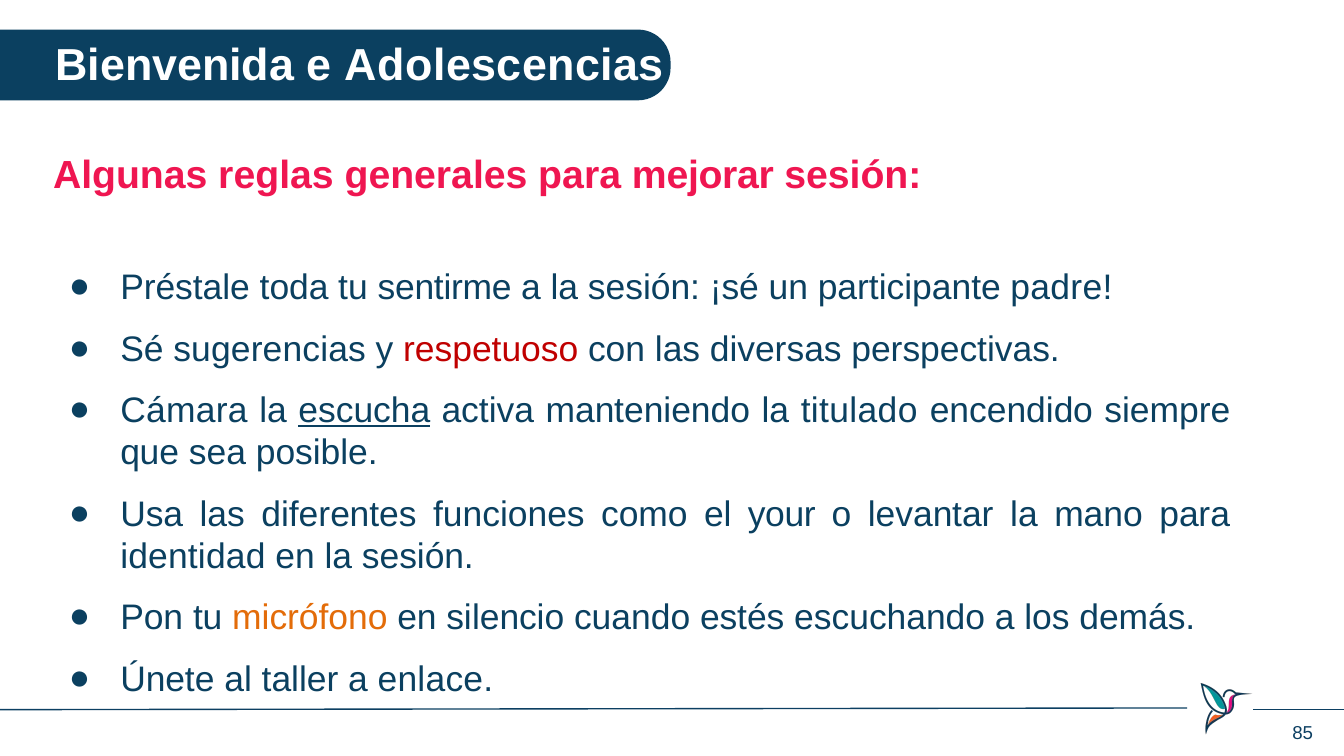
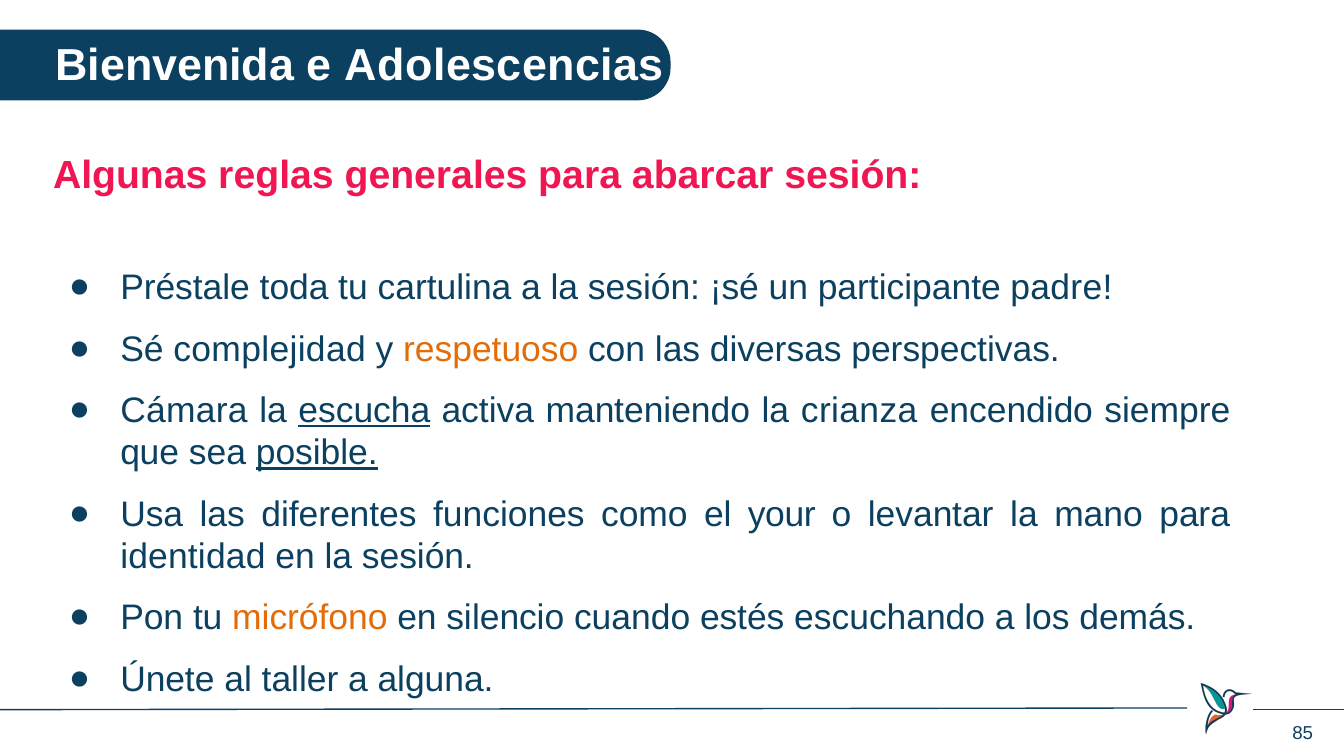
mejorar: mejorar -> abarcar (703, 176)
sentirme: sentirme -> cartulina (445, 288)
sugerencias: sugerencias -> complejidad (270, 349)
respetuoso colour: red -> orange (491, 349)
titulado: titulado -> crianza (859, 411)
posible underline: none -> present (317, 453)
enlace: enlace -> alguna (436, 679)
